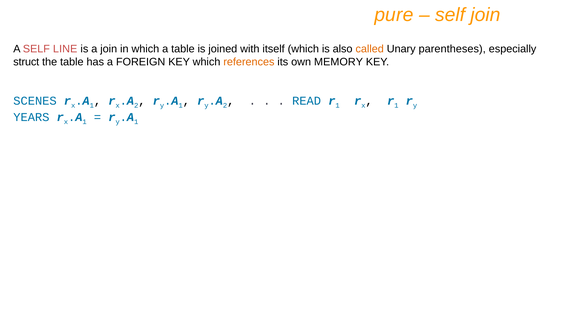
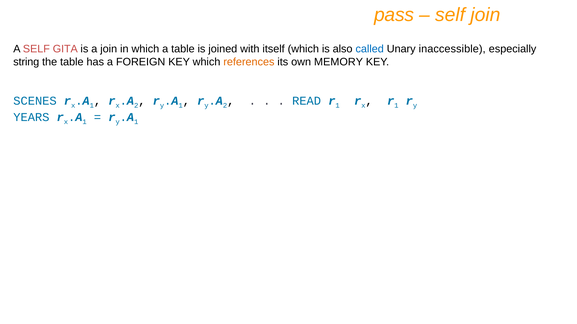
pure: pure -> pass (394, 15)
LINE: LINE -> GITA (65, 49)
called colour: orange -> blue (370, 49)
parentheses: parentheses -> inaccessible (452, 49)
struct: struct -> string (26, 62)
